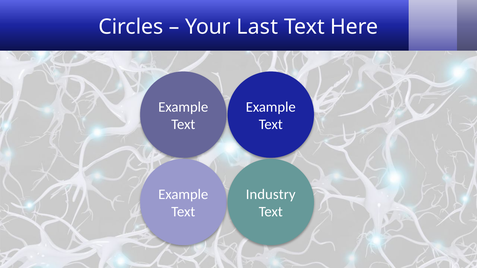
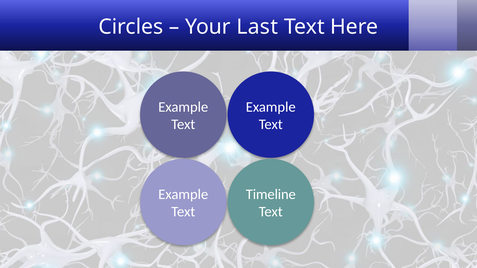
Industry: Industry -> Timeline (271, 194)
